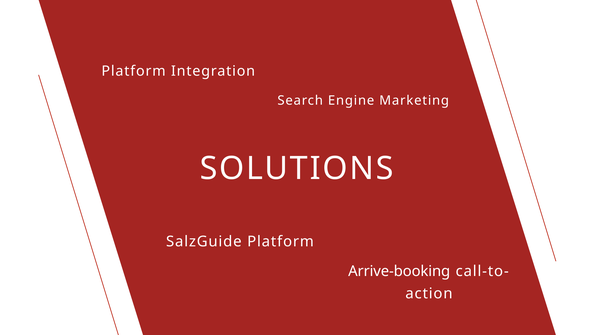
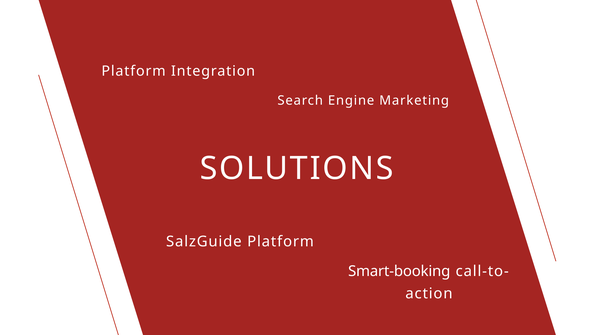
Arrive-booking: Arrive-booking -> Smart-booking (399, 271)
